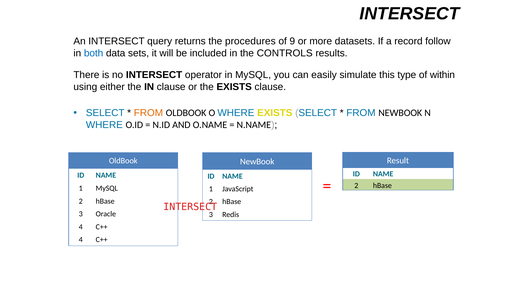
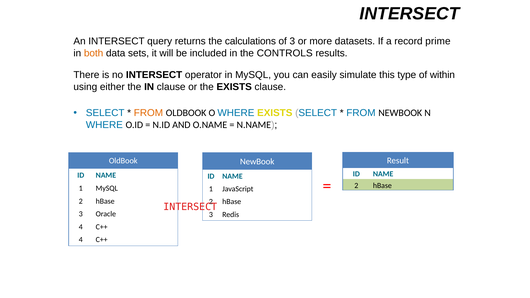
procedures: procedures -> calculations (250, 41)
of 9: 9 -> 3 (292, 41)
follow: follow -> prime (438, 41)
both colour: blue -> orange (94, 53)
